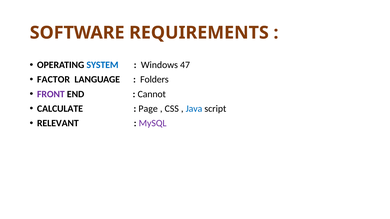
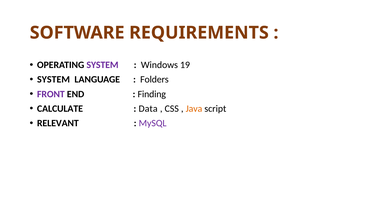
SYSTEM colour: blue -> purple (102, 65)
47: 47 -> 19 (185, 65)
FACTOR: FACTOR -> SYSTEM (54, 80)
Cannot: Cannot -> Finding (152, 94)
Page: Page -> Data (148, 109)
Java colour: blue -> orange (194, 109)
